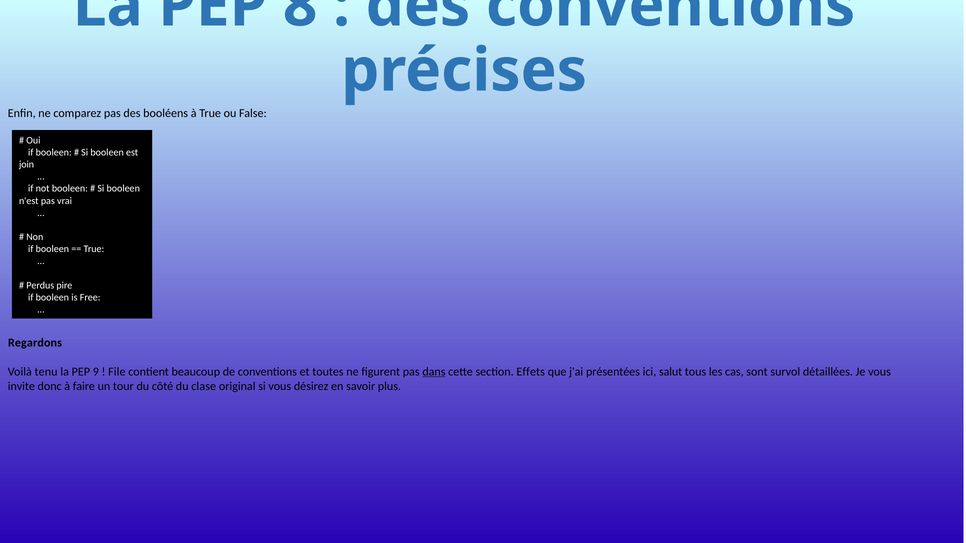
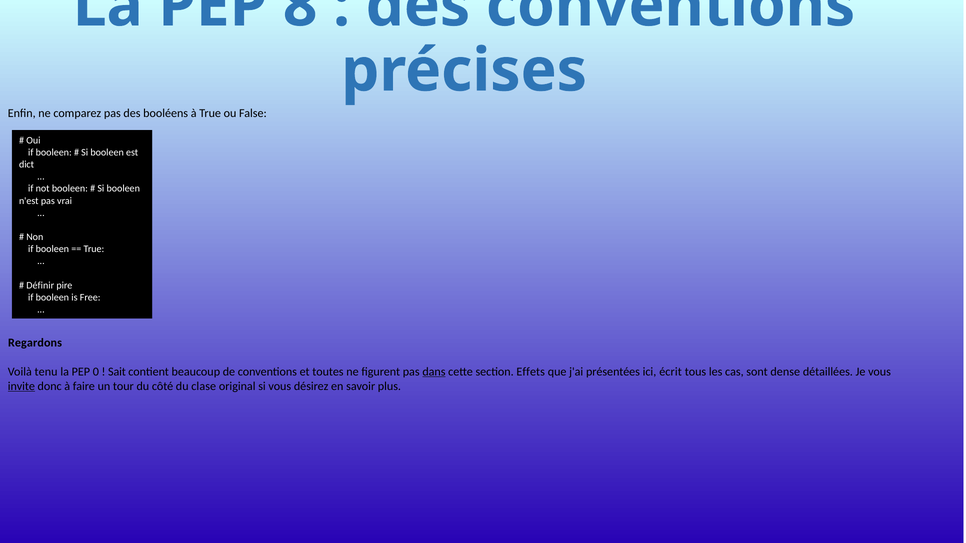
join: join -> dict (27, 165)
Perdus: Perdus -> Définir (40, 286)
9: 9 -> 0 (96, 372)
File: File -> Sait (117, 372)
salut: salut -> écrit (671, 372)
survol: survol -> dense (785, 372)
invite underline: none -> present (21, 386)
